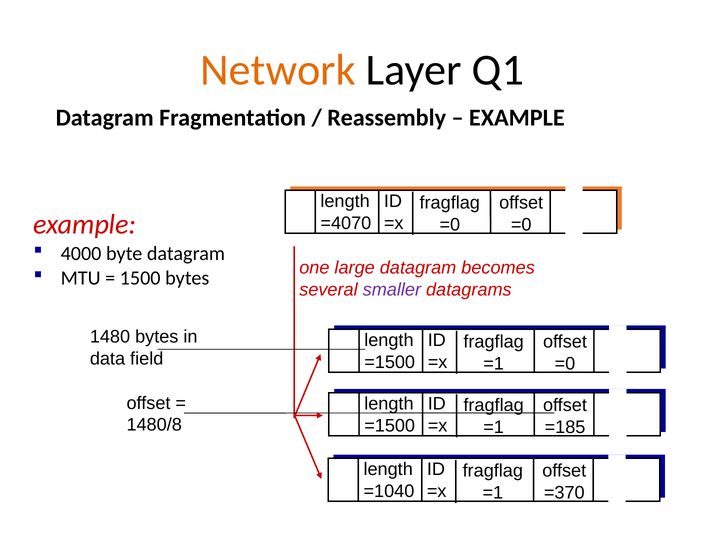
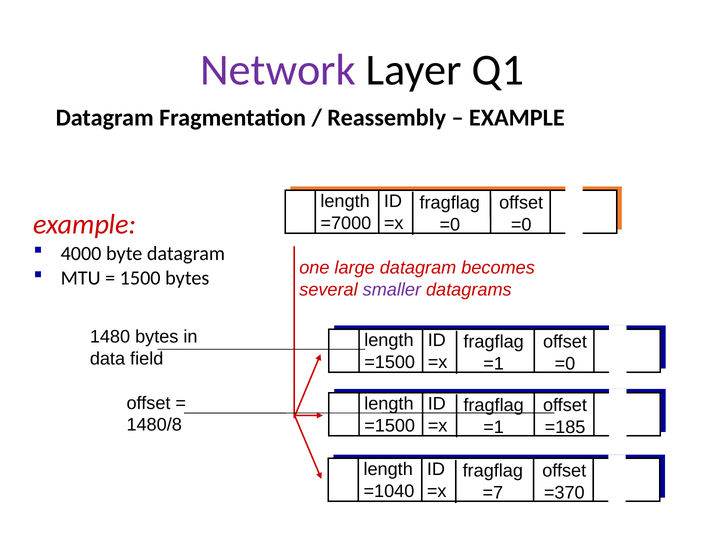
Network colour: orange -> purple (278, 70)
=4070: =4070 -> =7000 (346, 223)
=1: =1 -> =7 (493, 493)
